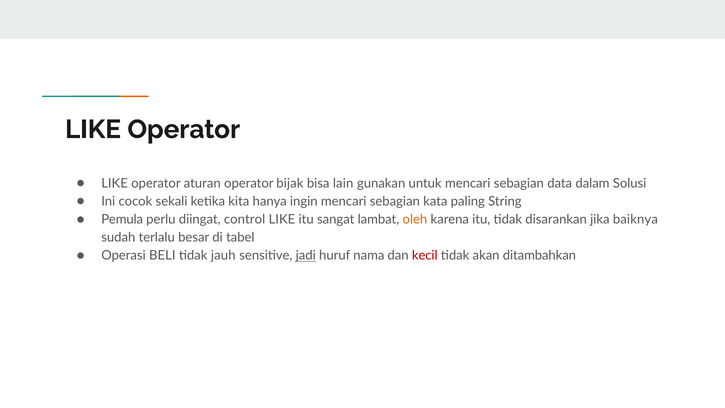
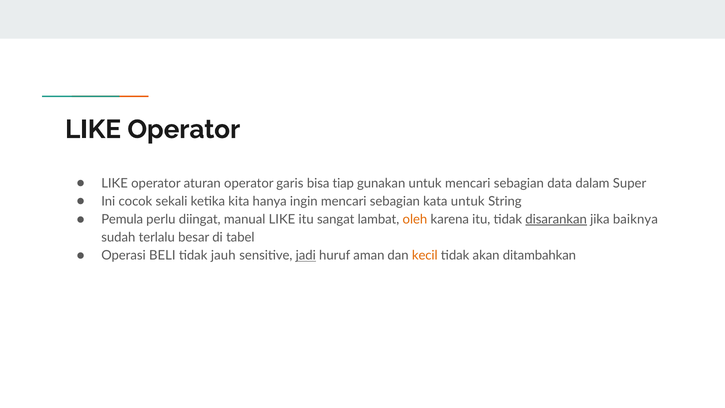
bijak: bijak -> garis (290, 183)
lain: lain -> tiap (343, 183)
Solusi: Solusi -> Super (630, 183)
kata paling: paling -> untuk (468, 201)
control: control -> manual (245, 219)
disarankan underline: none -> present (556, 219)
nama: nama -> aman (369, 255)
kecil colour: red -> orange (425, 255)
